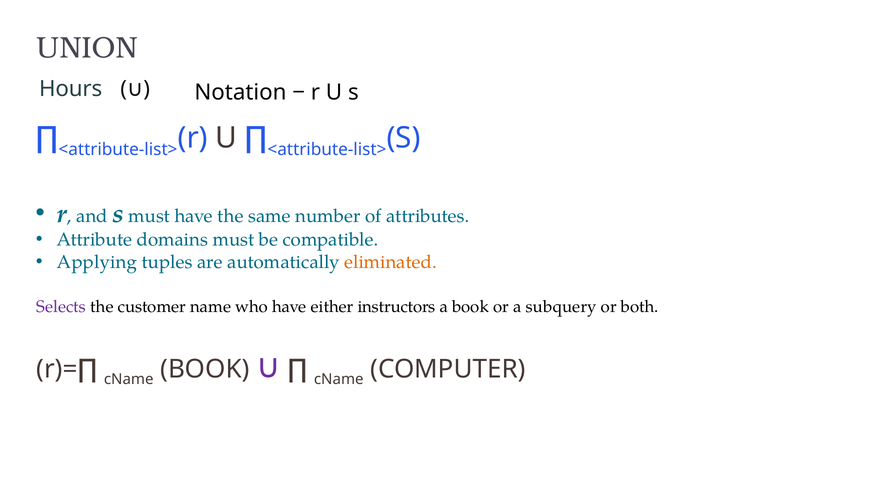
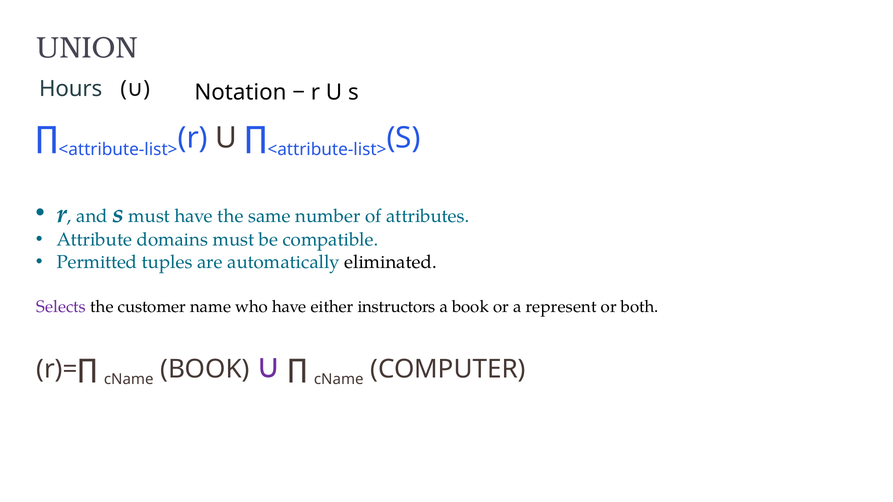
Applying: Applying -> Permitted (97, 262)
eliminated colour: orange -> black (391, 262)
subquery: subquery -> represent (561, 307)
